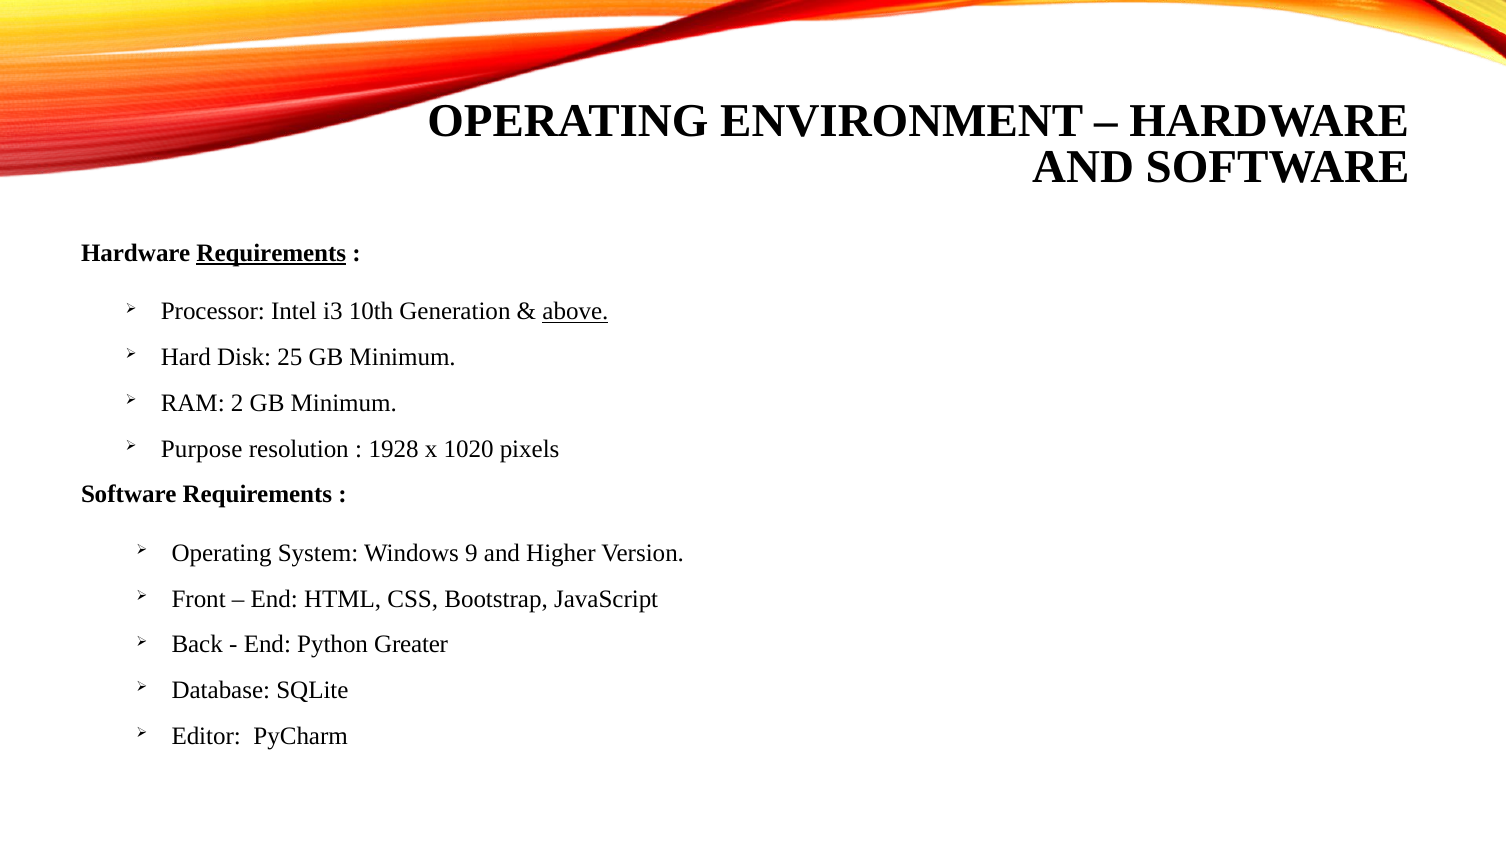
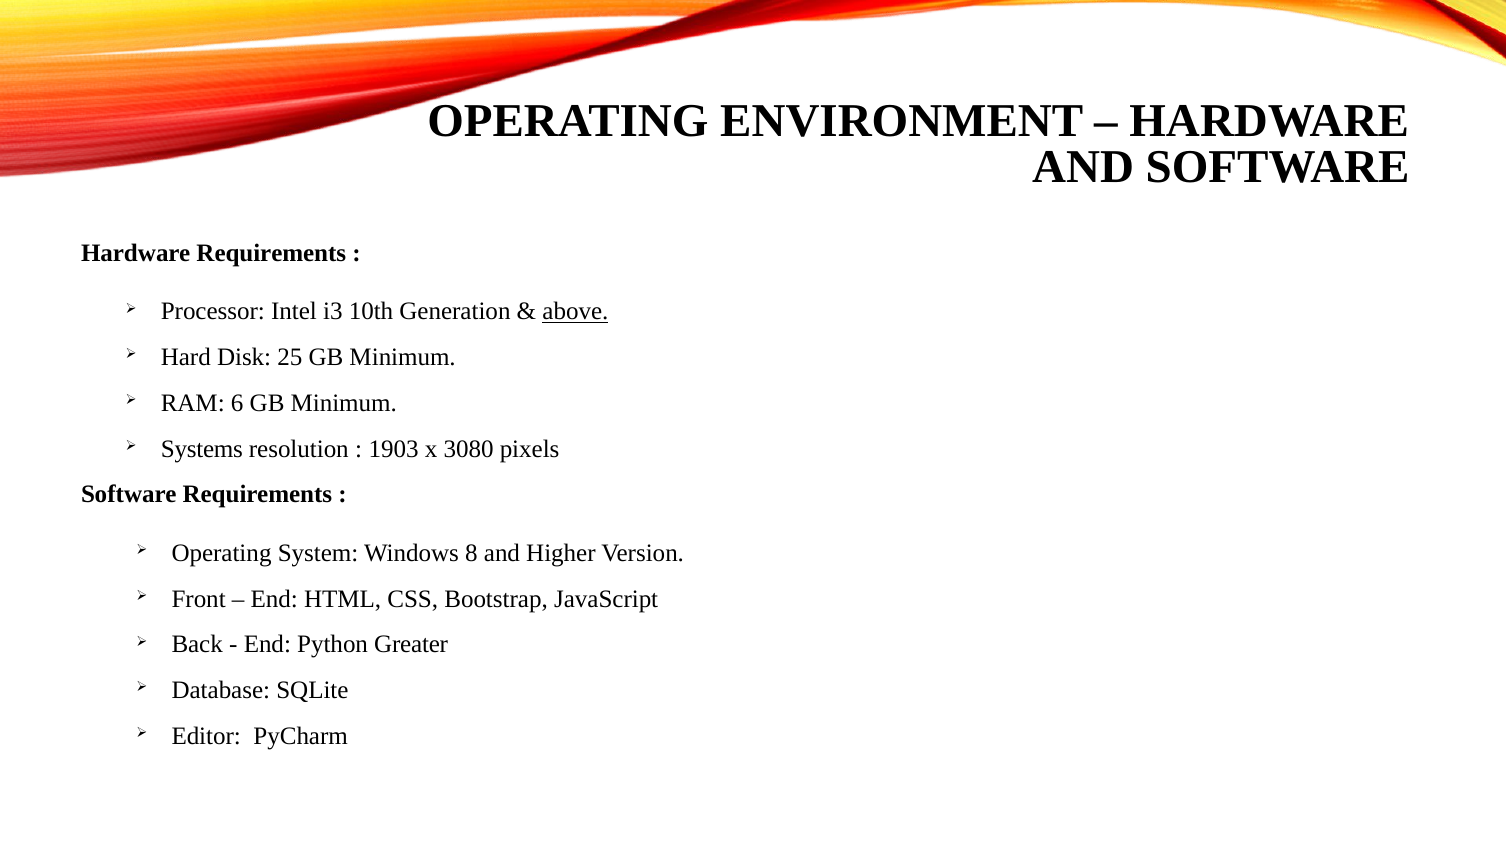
Requirements underline: present -> none (271, 253)
2: 2 -> 6 (237, 403)
Purpose: Purpose -> Systems (202, 449)
1928: 1928 -> 1903 (394, 449)
1020: 1020 -> 3080 (469, 449)
9: 9 -> 8 (471, 553)
